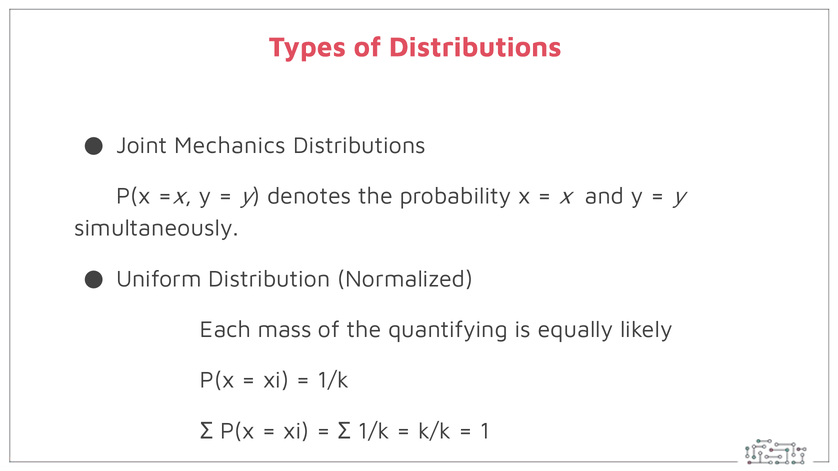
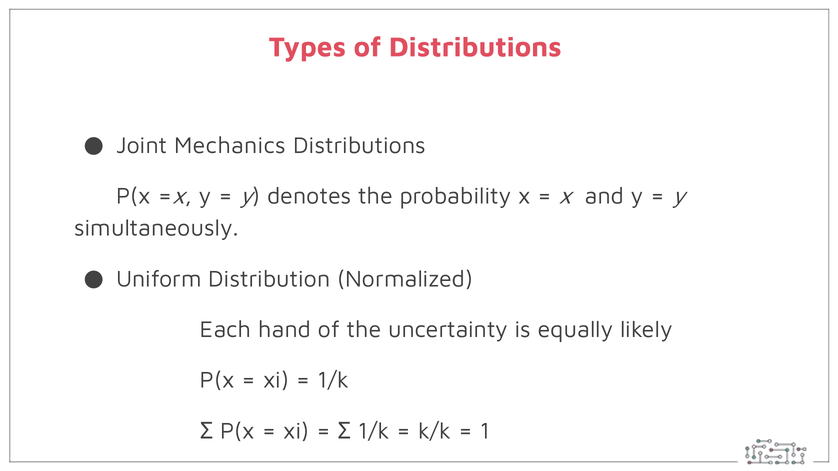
mass: mass -> hand (285, 330)
quantifying: quantifying -> uncertainty (448, 330)
